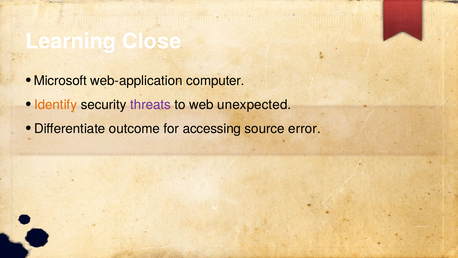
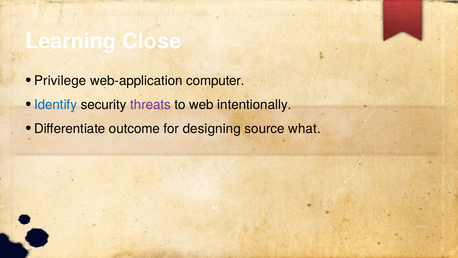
Microsoft: Microsoft -> Privilege (60, 81)
Identify colour: orange -> blue (56, 105)
unexpected: unexpected -> intentionally (254, 105)
accessing: accessing -> designing (212, 129)
error: error -> what (304, 129)
